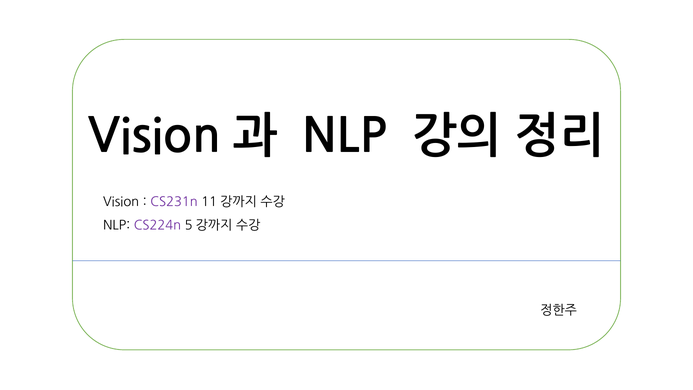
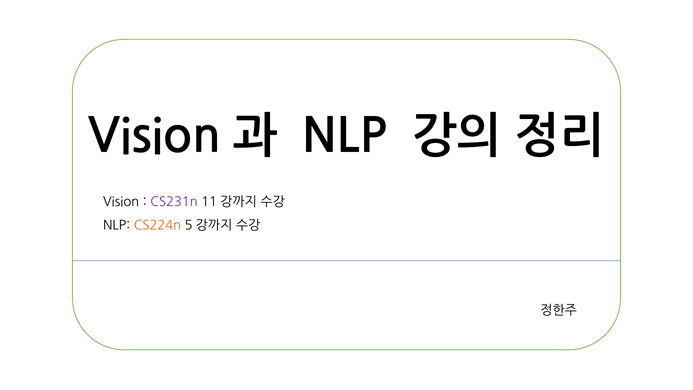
CS224n colour: purple -> orange (157, 225)
